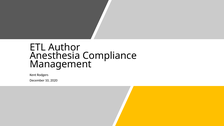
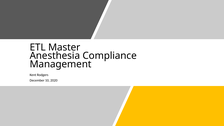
Author: Author -> Master (64, 47)
